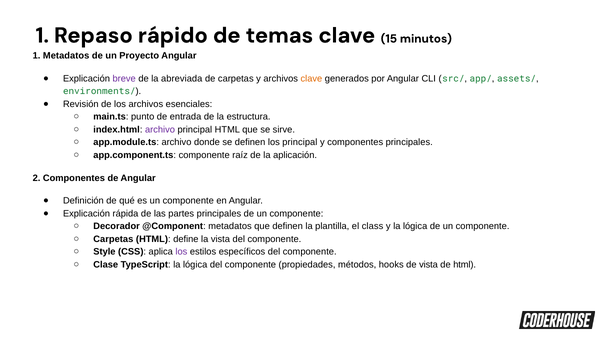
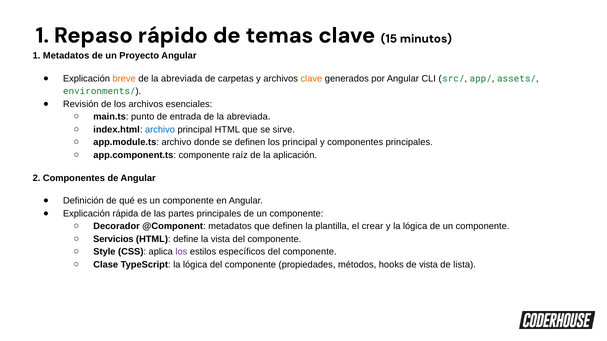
breve colour: purple -> orange (124, 79)
entrada de la estructura: estructura -> abreviada (249, 117)
archivo colour: purple -> blue (160, 130)
class: class -> crear (373, 227)
Carpetas: Carpetas -> Servicios (113, 239)
de html: html -> lista (465, 265)
